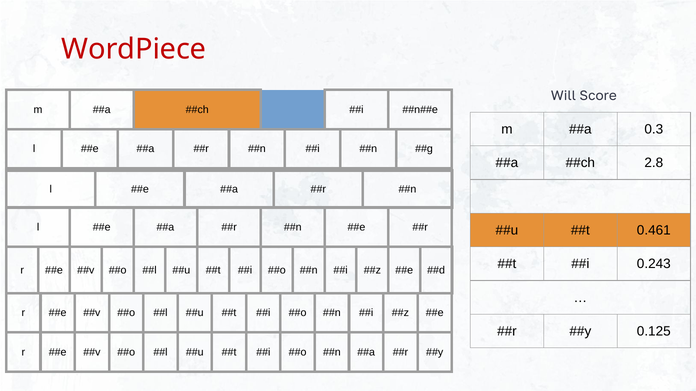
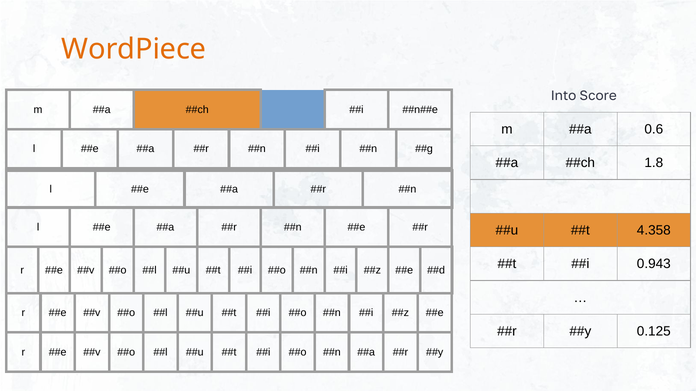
WordPiece colour: red -> orange (134, 49)
Will: Will -> Into (563, 96)
0.3: 0.3 -> 0.6 (654, 129)
2.8: 2.8 -> 1.8 (654, 163)
0.461: 0.461 -> 4.358 (654, 231)
0.243: 0.243 -> 0.943 (654, 264)
